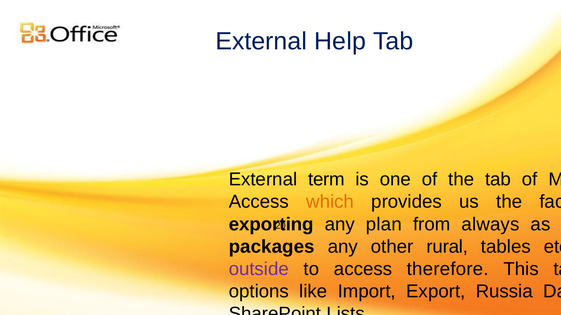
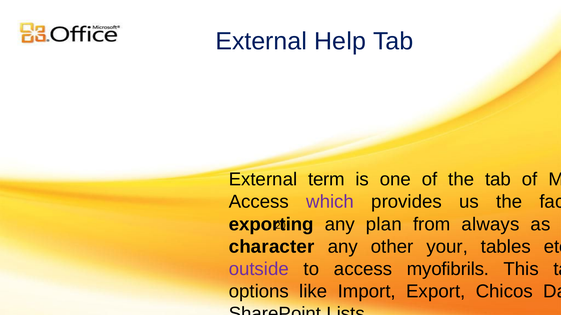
which colour: orange -> purple (330, 202)
packages: packages -> character (272, 247)
rural: rural -> your (447, 247)
therefore: therefore -> myofibrils (448, 270)
Russia: Russia -> Chicos (504, 292)
